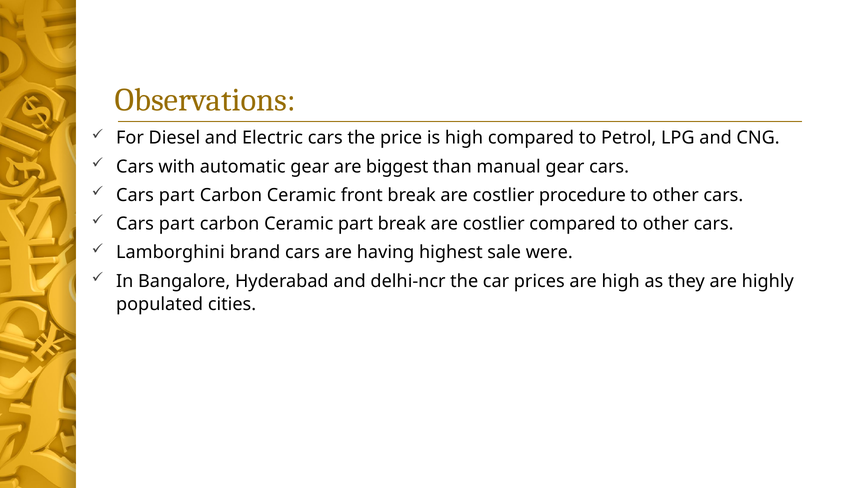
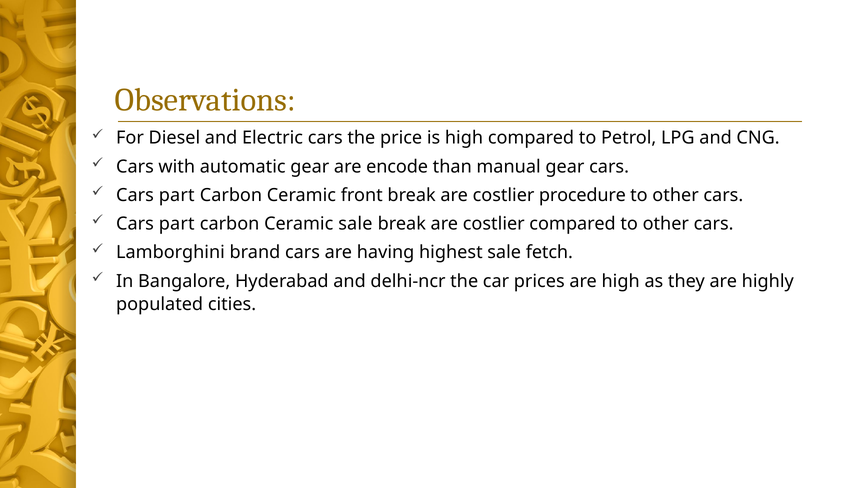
biggest: biggest -> encode (397, 166)
Ceramic part: part -> sale (355, 224)
were: were -> fetch (549, 252)
